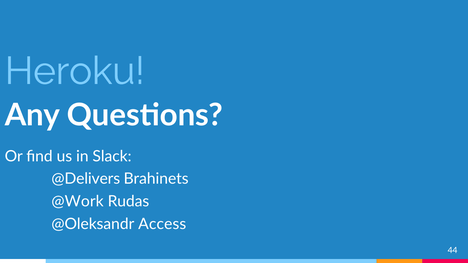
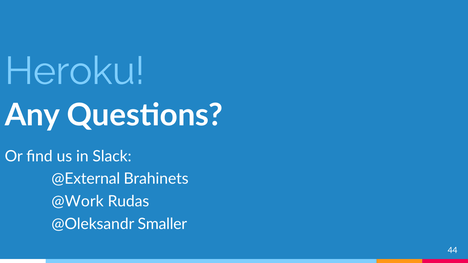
@Delivers: @Delivers -> @External (86, 179)
Access: Access -> Smaller (162, 224)
